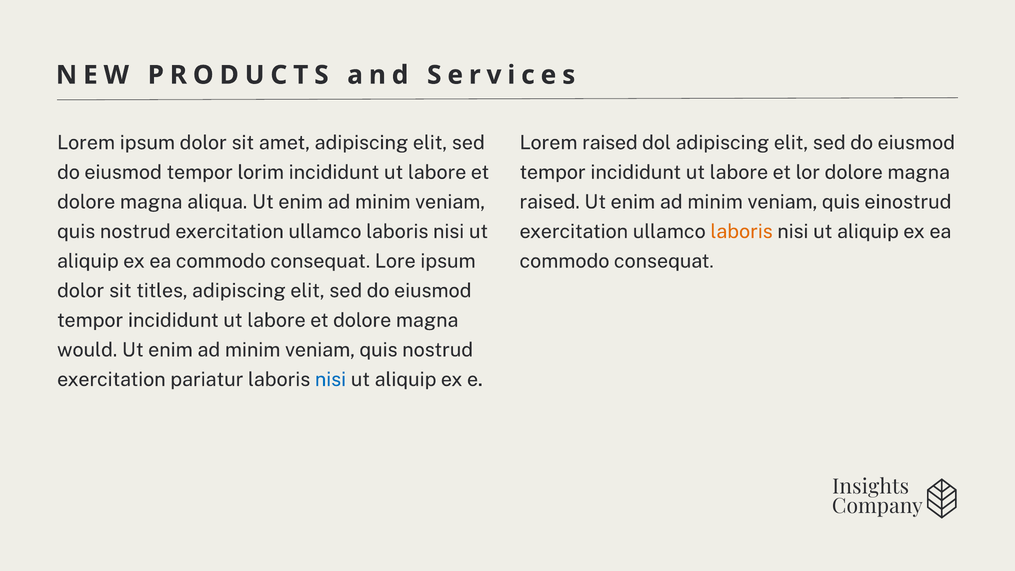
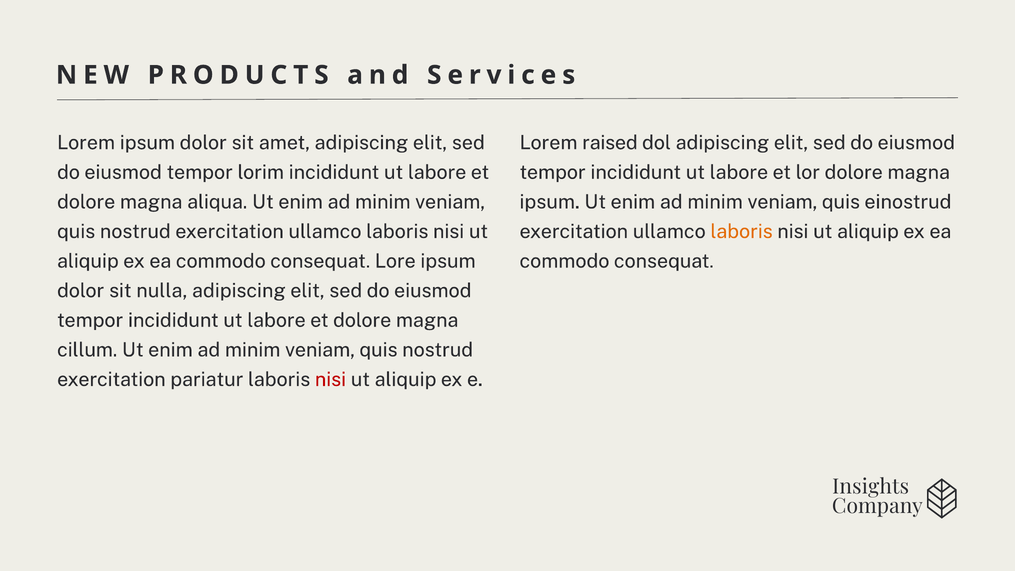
raised: raised -> ipsum (550, 202)
titles: titles -> nulla (162, 291)
would: would -> cillum (87, 350)
nisi colour: blue -> red (330, 379)
